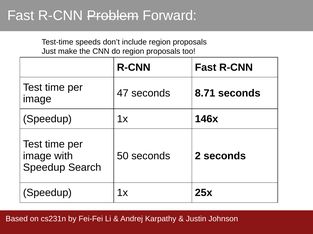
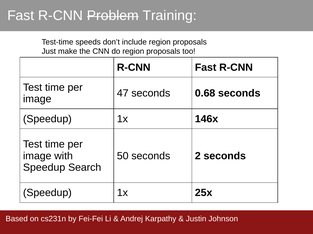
Forward: Forward -> Training (170, 16)
8.71: 8.71 -> 0.68 (205, 93)
